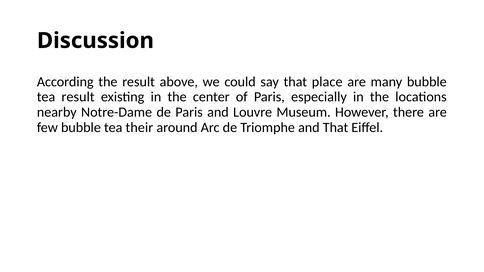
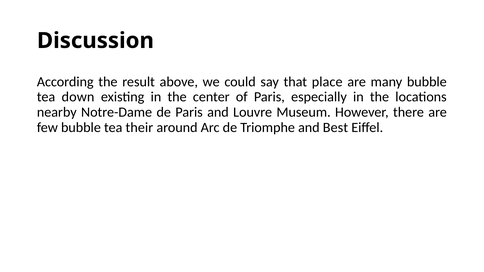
tea result: result -> down (78, 97)
and That: That -> Best (335, 128)
